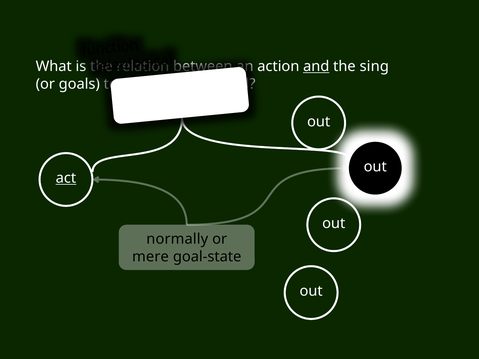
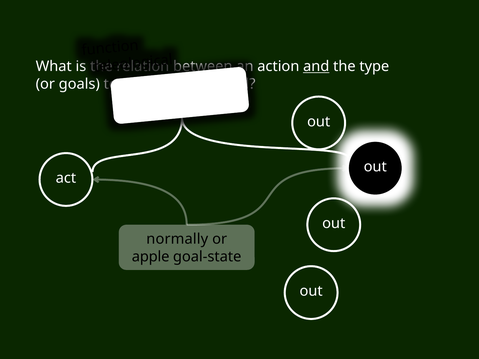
sing: sing -> type (374, 66)
act underline: present -> none (66, 178)
mere: mere -> apple (151, 257)
